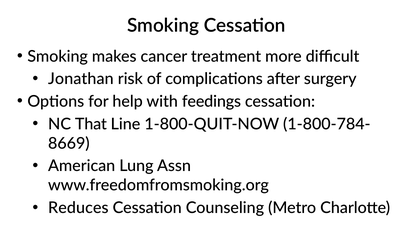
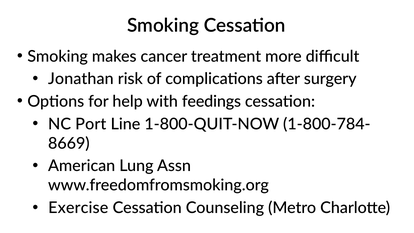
That: That -> Port (91, 124)
Reduces: Reduces -> Exercise (78, 208)
